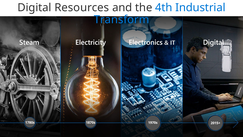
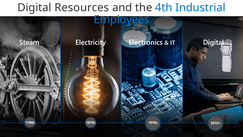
Transform: Transform -> Employees (122, 20)
